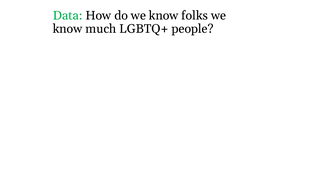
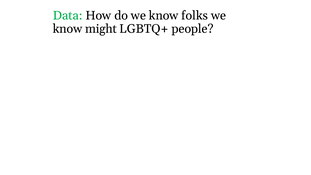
much: much -> might (101, 29)
